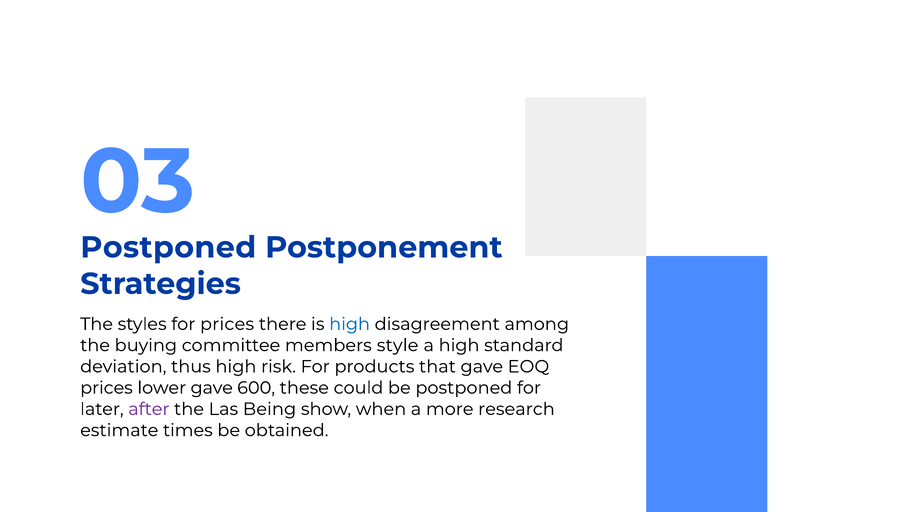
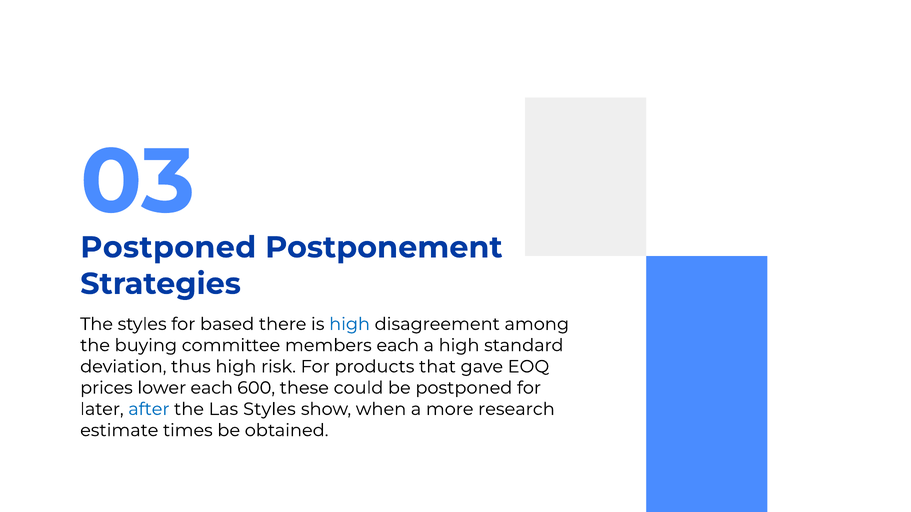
for prices: prices -> based (227, 324)
members style: style -> each (398, 346)
lower gave: gave -> each (212, 388)
after colour: purple -> blue (149, 409)
Las Being: Being -> Styles (269, 409)
